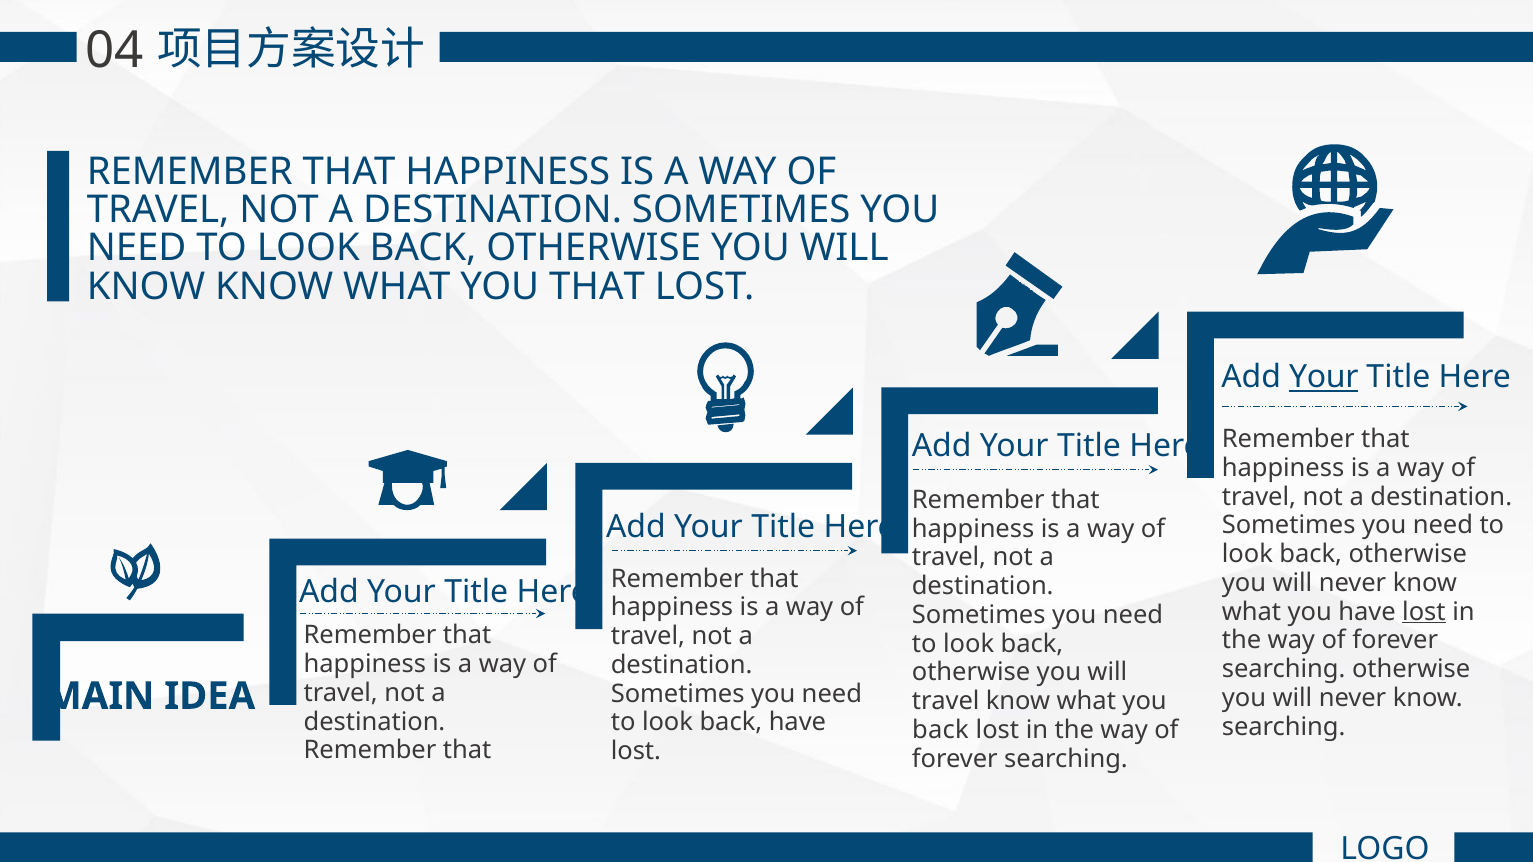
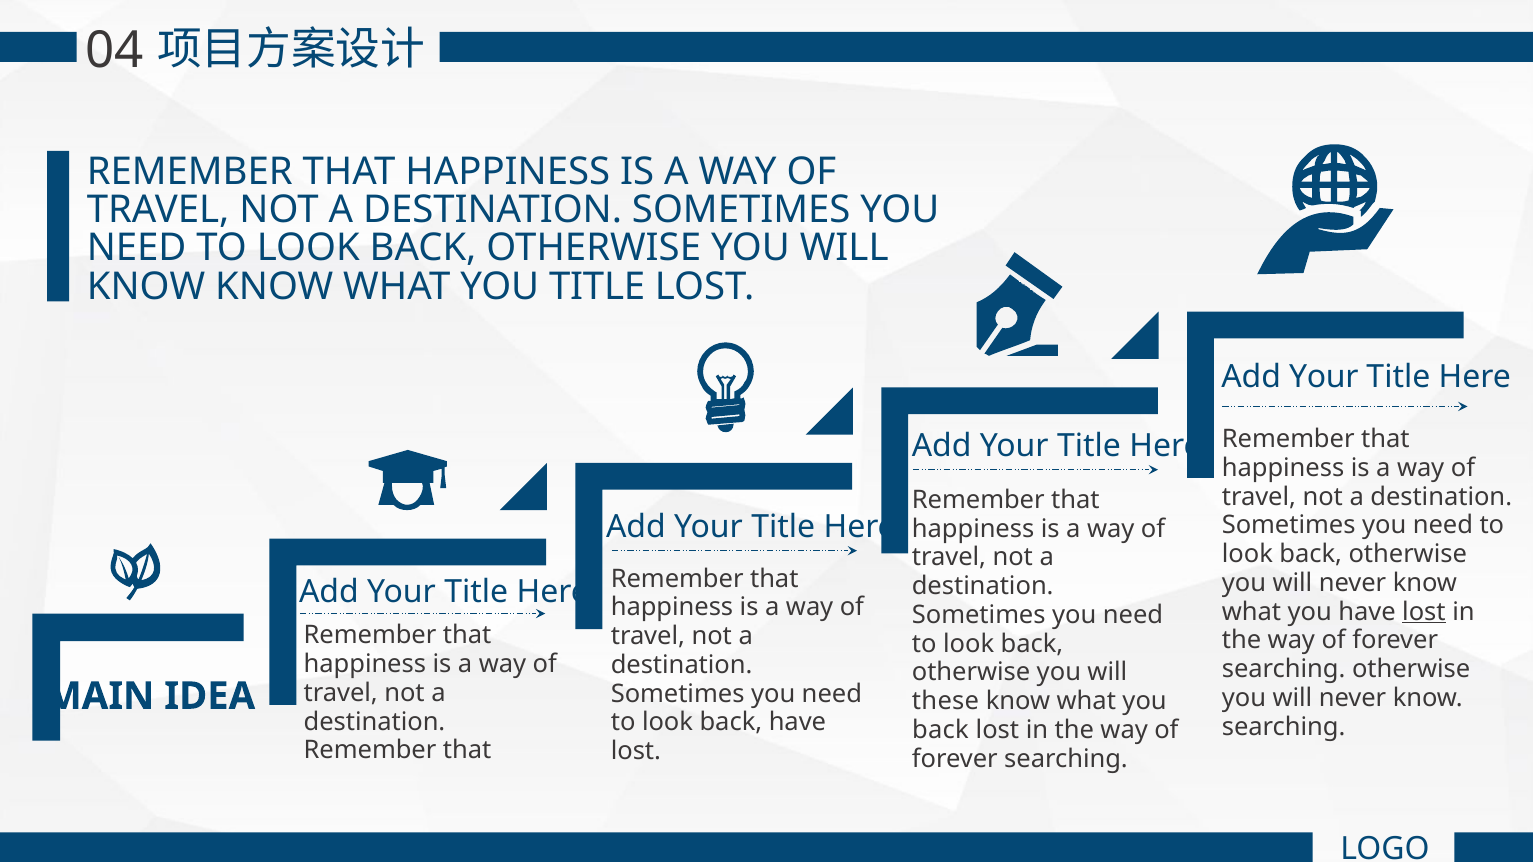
YOU THAT: THAT -> TITLE (597, 287)
Your underline: present -> none (1324, 378)
travel: travel -> these (946, 701)
